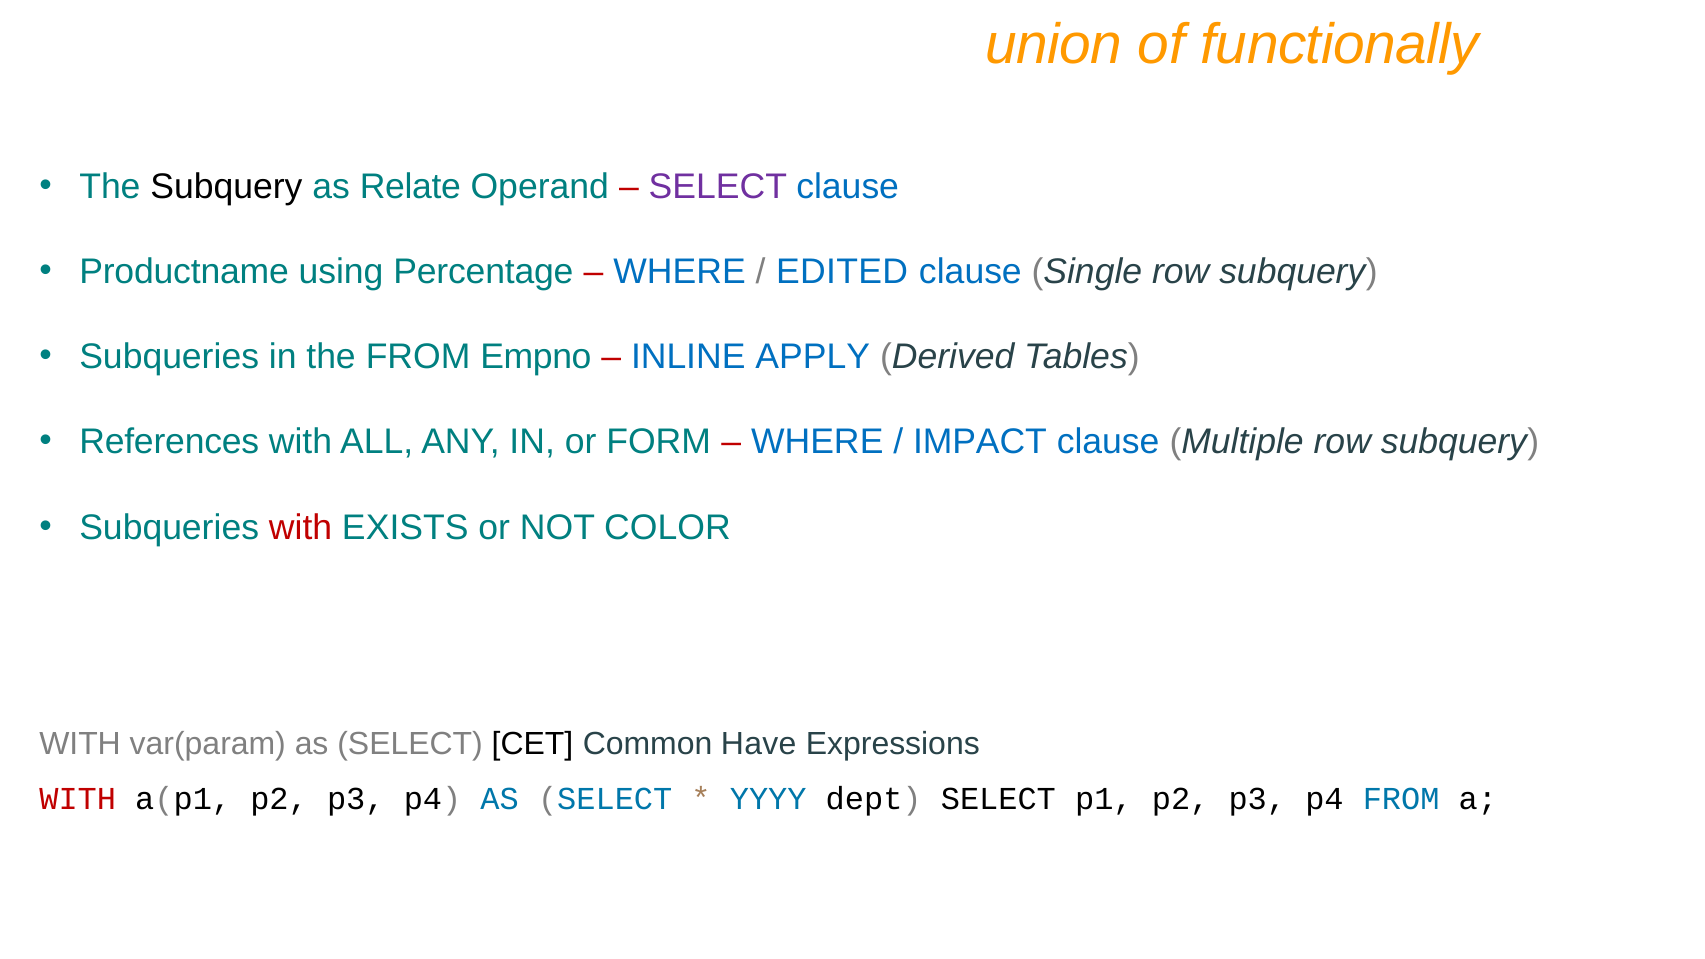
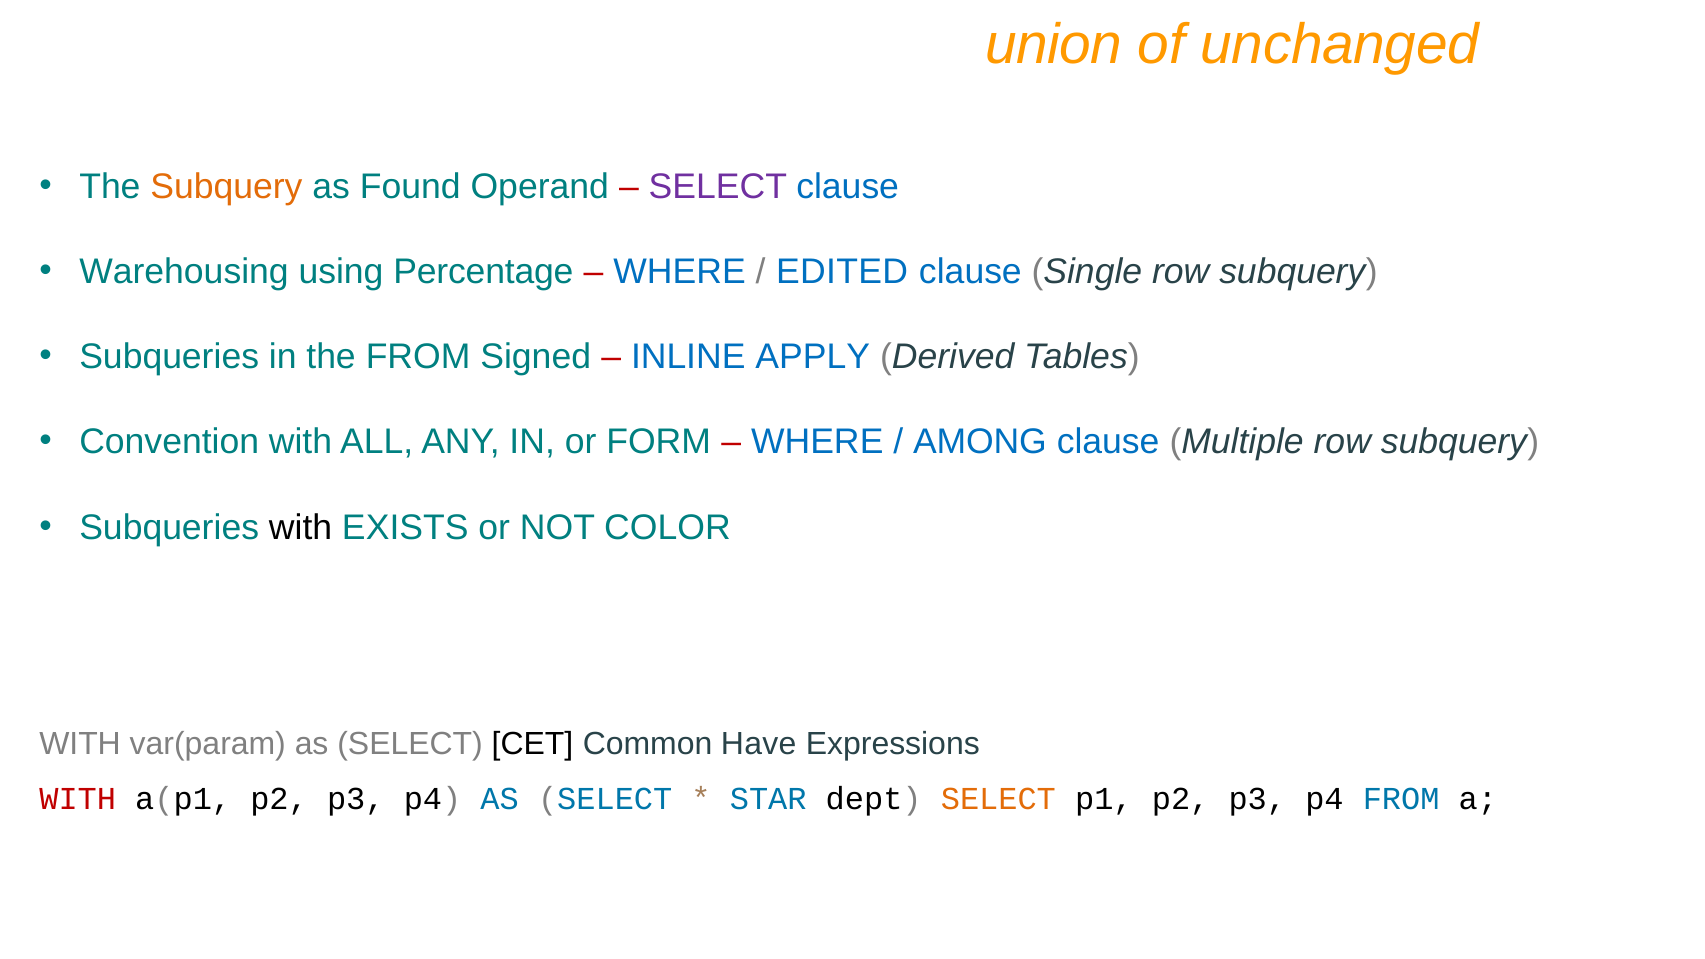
functionally: functionally -> unchanged (1340, 44)
Subquery colour: black -> orange (226, 186)
Relate: Relate -> Found (410, 186)
Productname: Productname -> Warehousing (184, 272)
Empno: Empno -> Signed (536, 357)
References: References -> Convention (169, 442)
IMPACT: IMPACT -> AMONG (980, 442)
with colour: red -> black (301, 527)
YYYY: YYYY -> STAR (768, 799)
SELECT colour: black -> orange (998, 799)
